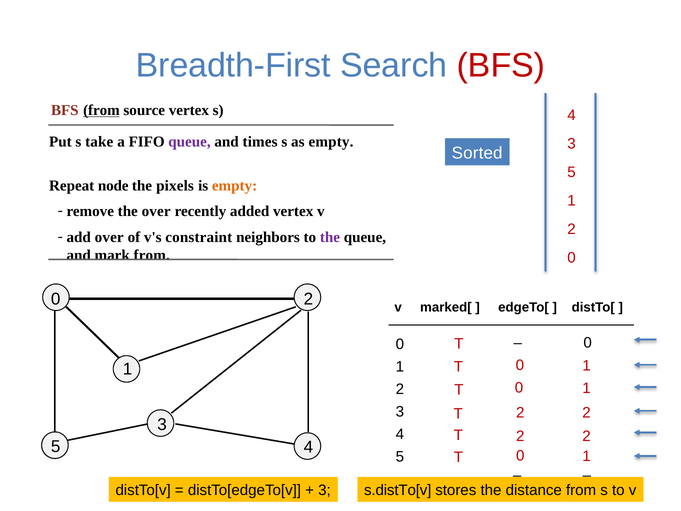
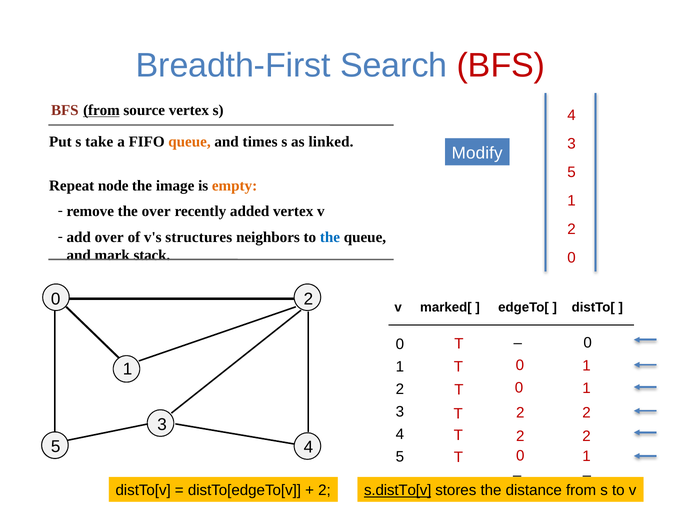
queue colour: purple -> orange (189, 142)
as empty: empty -> linked (331, 142)
Sorted: Sorted -> Modify (477, 153)
pixels: pixels -> image (175, 185)
constraint: constraint -> structures (199, 237)
the colour: purple -> blue (330, 237)
mark from: from -> stack (152, 255)
3: 3 -> 2 (325, 490)
s.distTo[v underline: none -> present (398, 490)
